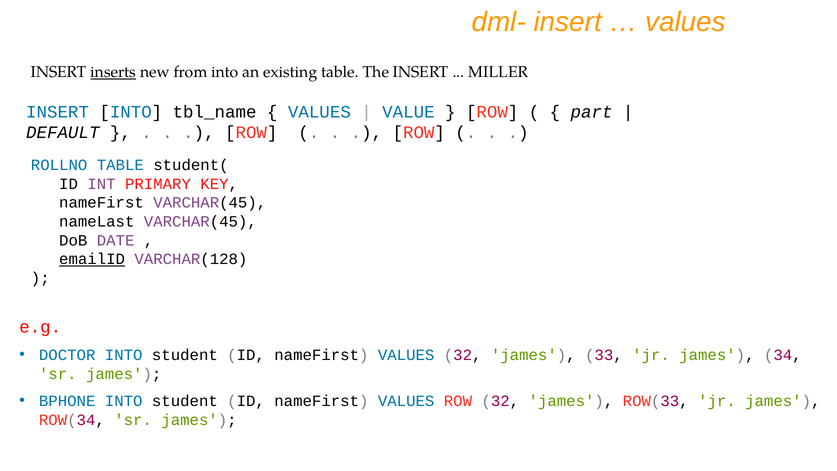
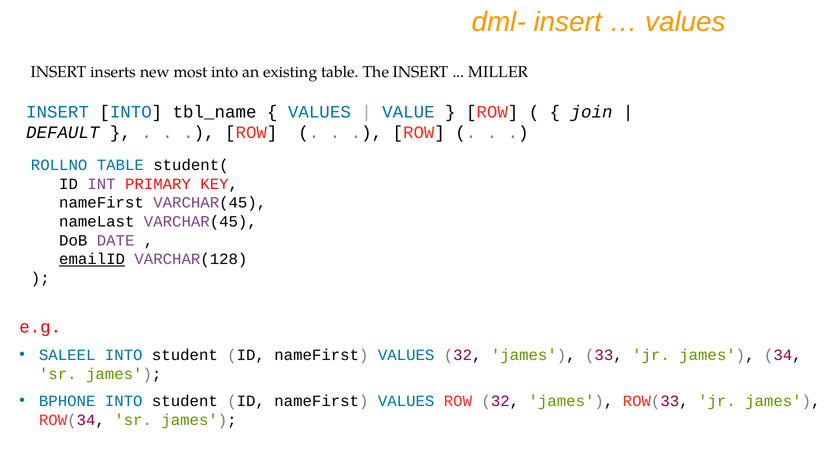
inserts underline: present -> none (113, 72)
from: from -> most (191, 72)
part: part -> join (592, 112)
DOCTOR: DOCTOR -> SALEEL (67, 355)
